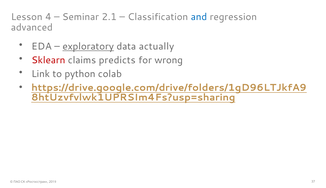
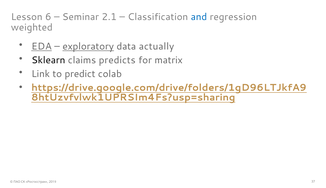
4: 4 -> 6 (48, 17)
advanced: advanced -> weighted (32, 27)
EDA underline: none -> present (41, 46)
Sklearn colour: red -> black (48, 60)
wrong: wrong -> matrix (169, 60)
python: python -> predict (80, 74)
